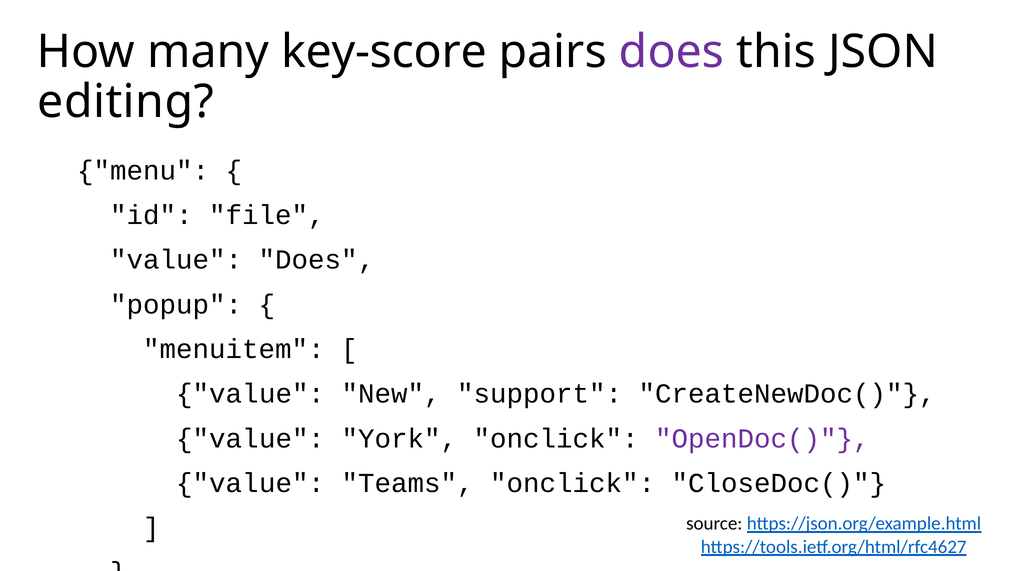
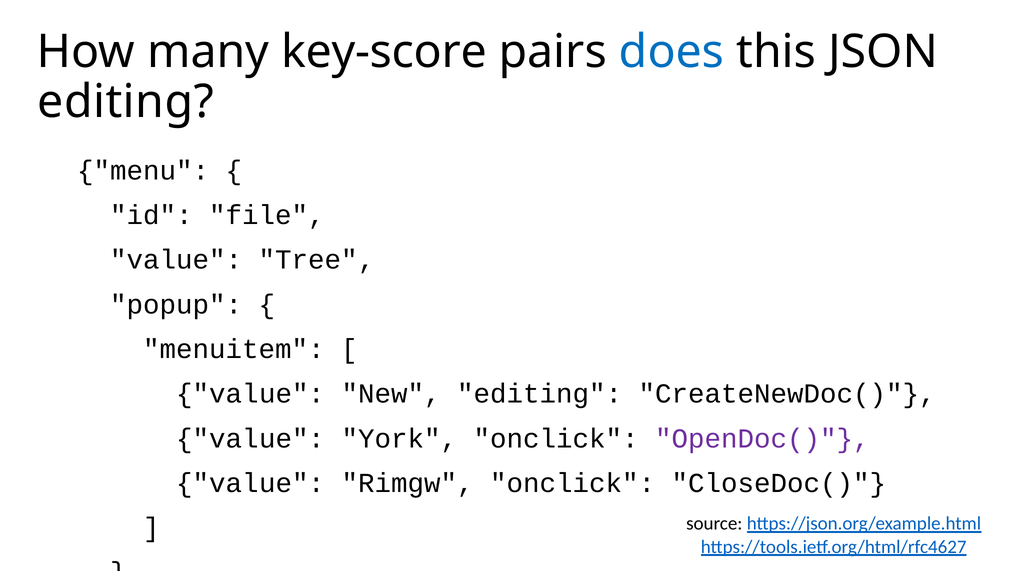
does colour: purple -> blue (672, 52)
value Does: Does -> Tree (317, 260)
New support: support -> editing (540, 394)
Teams: Teams -> Rimgw (408, 483)
